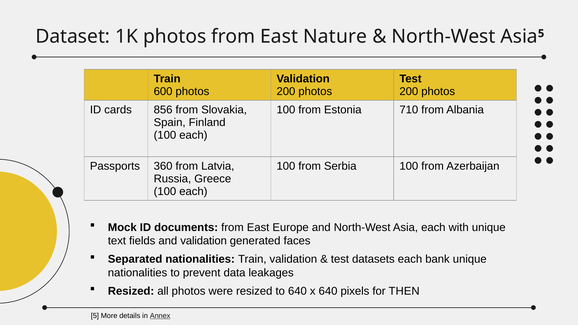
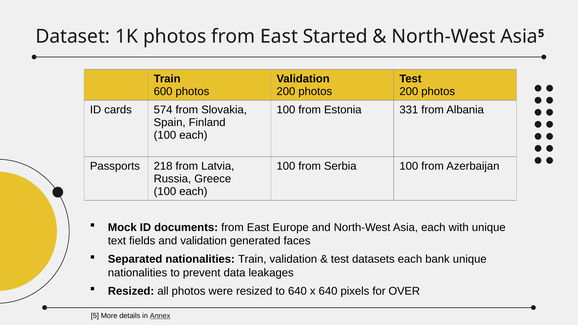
Nature: Nature -> Started (335, 37)
856: 856 -> 574 (163, 110)
710: 710 -> 331 (409, 110)
360: 360 -> 218 (163, 166)
THEN: THEN -> OVER (404, 291)
